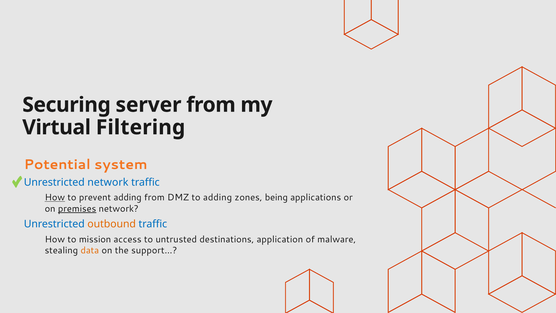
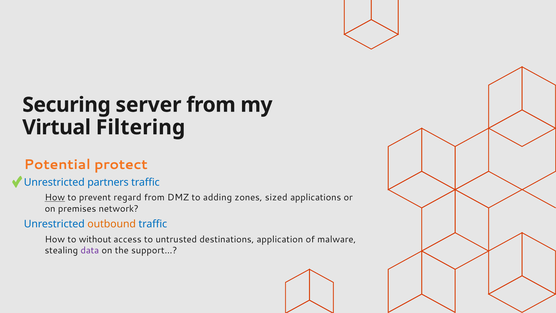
system: system -> protect (121, 164)
Unrestricted network: network -> partners (108, 182)
prevent adding: adding -> regard (128, 197)
being: being -> sized (276, 197)
premises underline: present -> none (77, 209)
mission: mission -> without (95, 239)
data colour: orange -> purple (90, 250)
